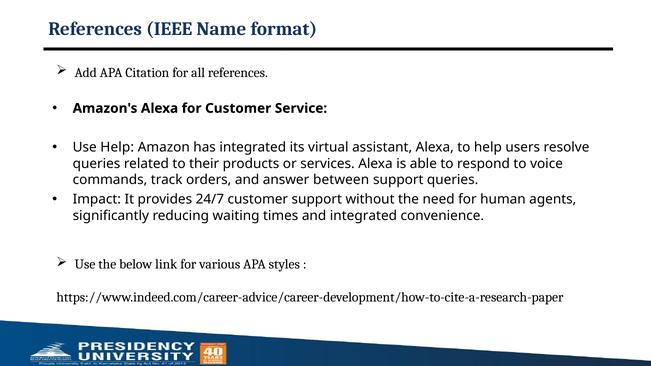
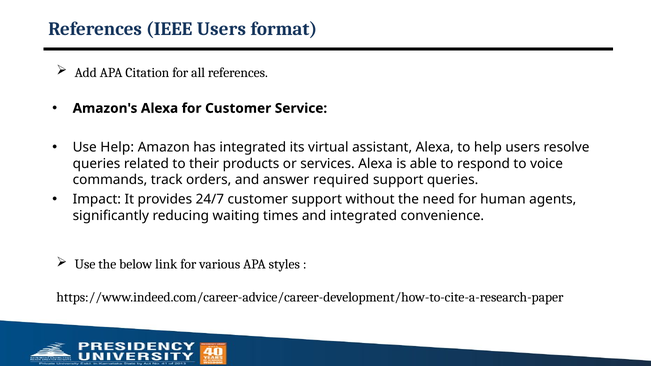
IEEE Name: Name -> Users (221, 29)
between: between -> required (341, 180)
